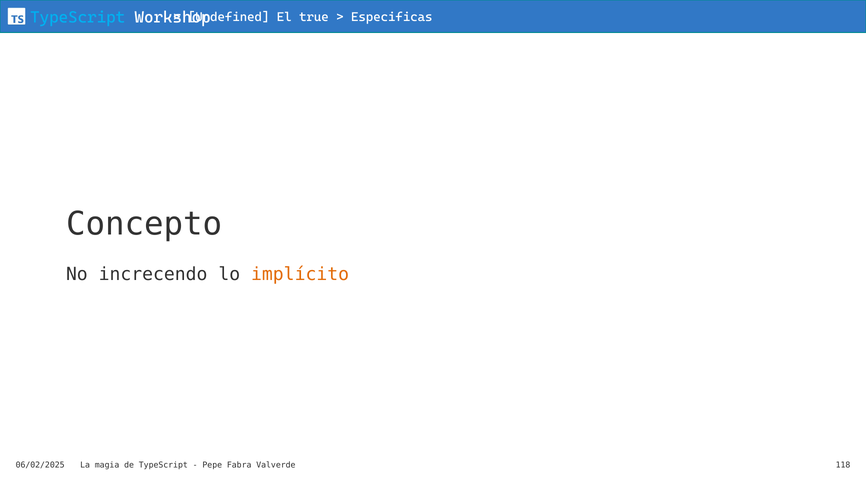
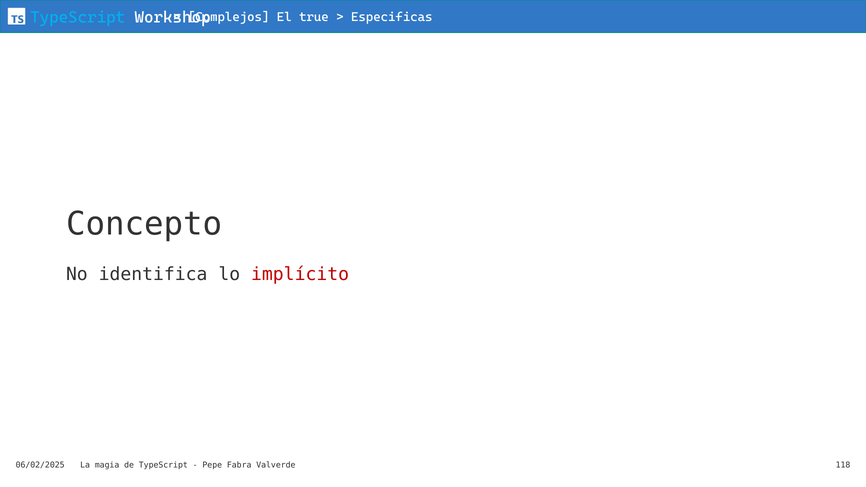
Undefined: Undefined -> Complejos (229, 17)
increcendo: increcendo -> identifica (153, 274)
implícito colour: orange -> red (300, 274)
